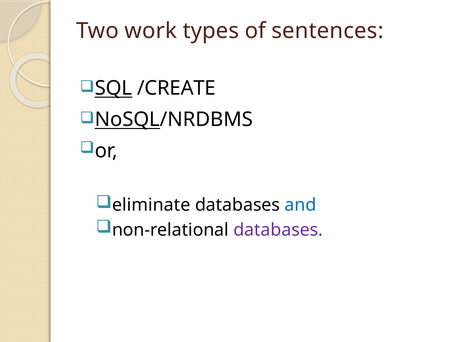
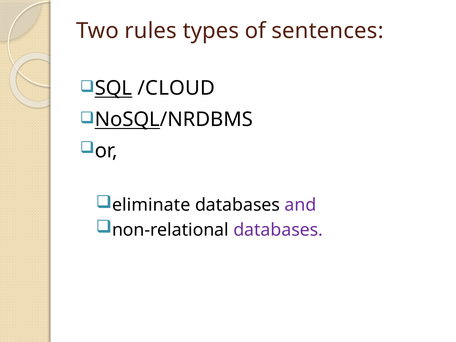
work: work -> rules (151, 31)
/CREATE: /CREATE -> /CLOUD (176, 88)
and colour: blue -> purple (300, 205)
